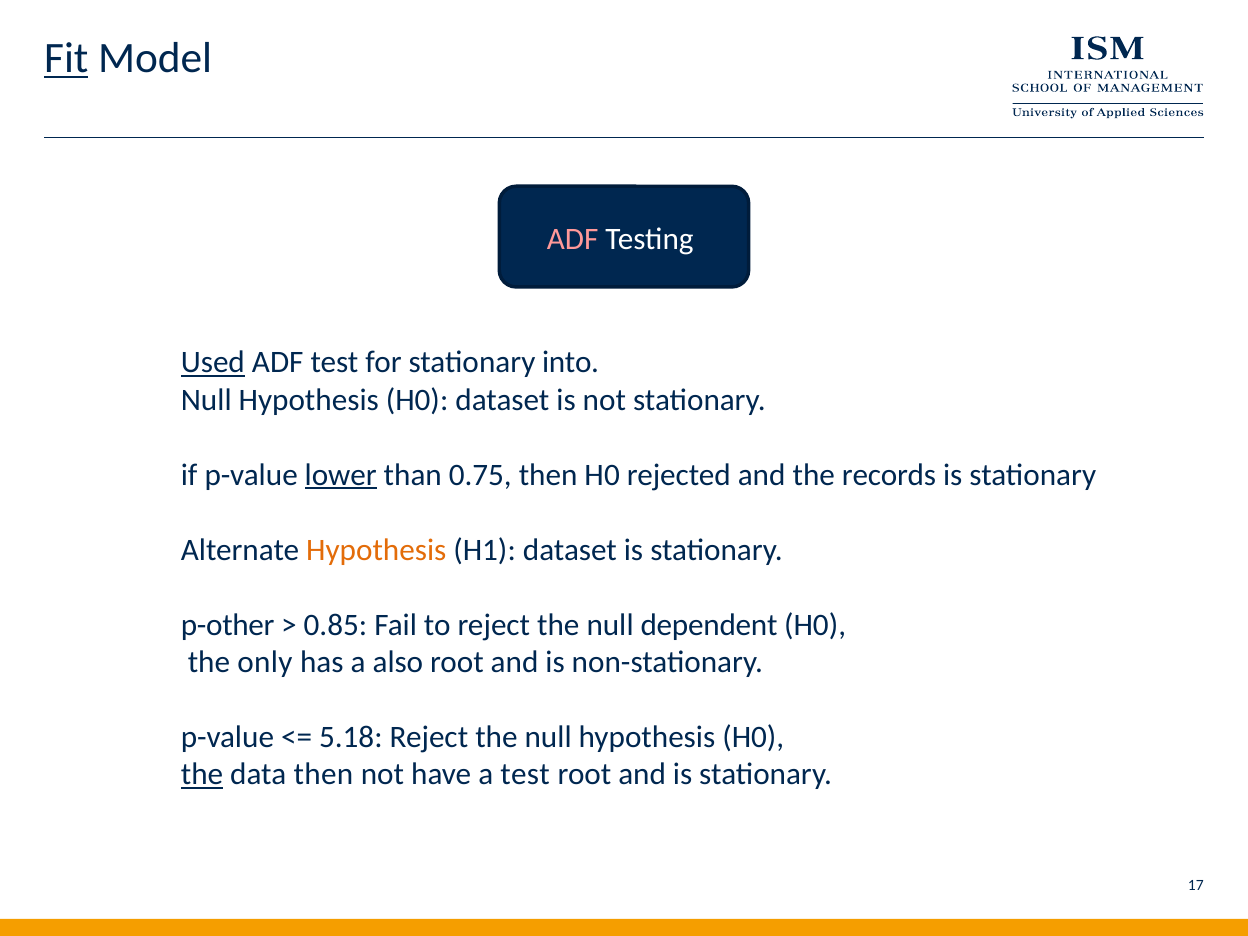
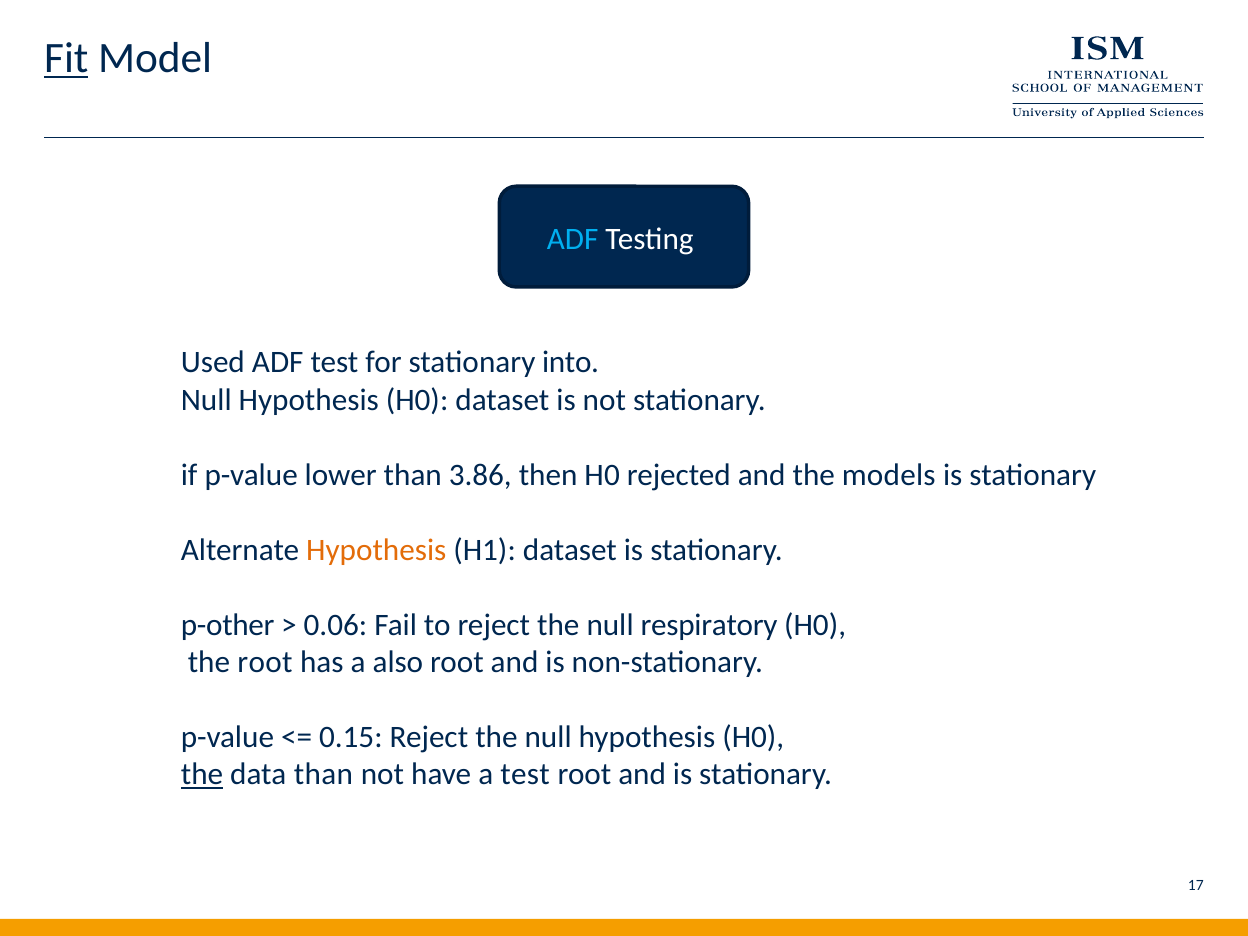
ADF colour: pink -> light blue (573, 239)
Used underline: present -> none (213, 363)
lower underline: present -> none (341, 475)
0.75: 0.75 -> 3.86 (480, 475)
records: records -> models (889, 475)
0.85: 0.85 -> 0.06 (335, 625)
dependent: dependent -> respiratory (709, 625)
the only: only -> root (265, 662)
5.18: 5.18 -> 0.15 (351, 737)
data then: then -> than (323, 774)
